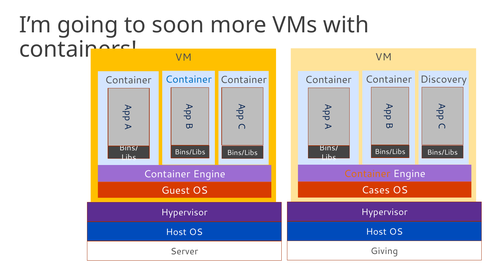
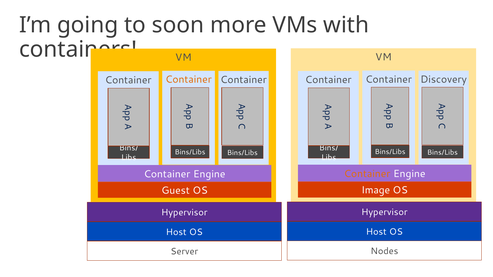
Container colour: blue -> orange (188, 80)
Cases: Cases -> Image (376, 190)
Giving: Giving -> Nodes (384, 251)
